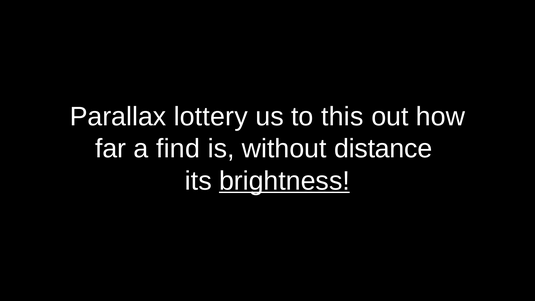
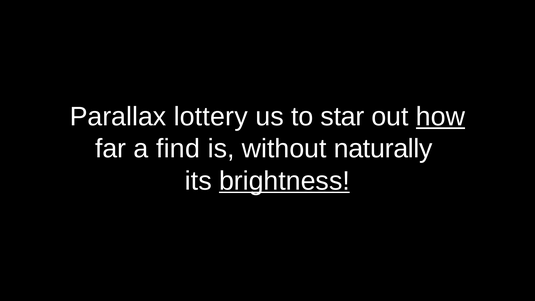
this: this -> star (343, 117)
how underline: none -> present (440, 117)
distance: distance -> naturally (383, 149)
